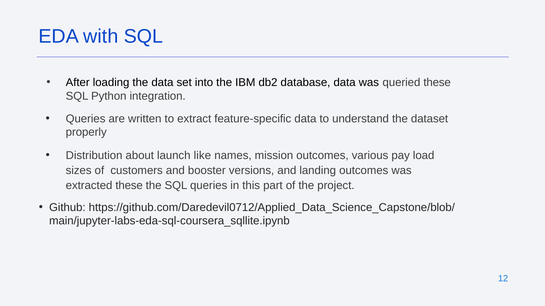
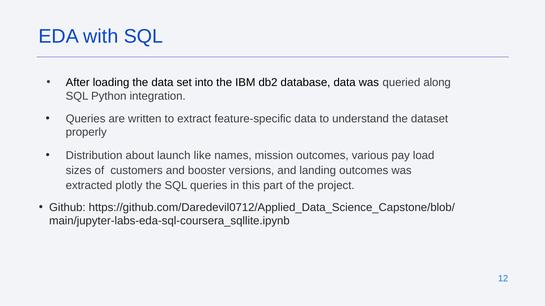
queried these: these -> along (437, 83)
extracted these: these -> plotly (129, 186)
